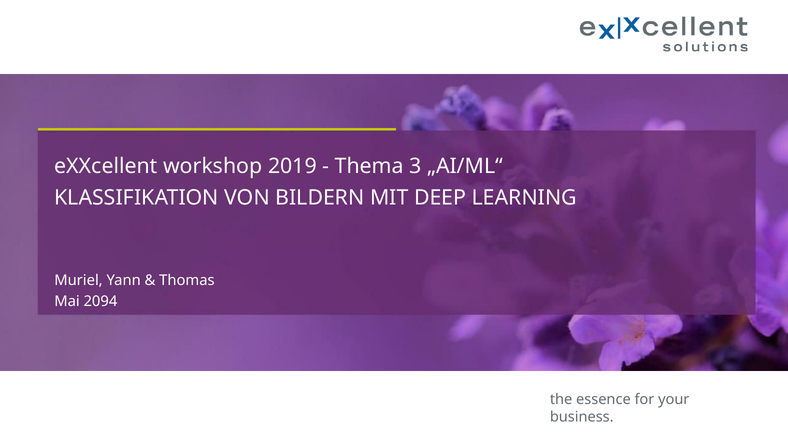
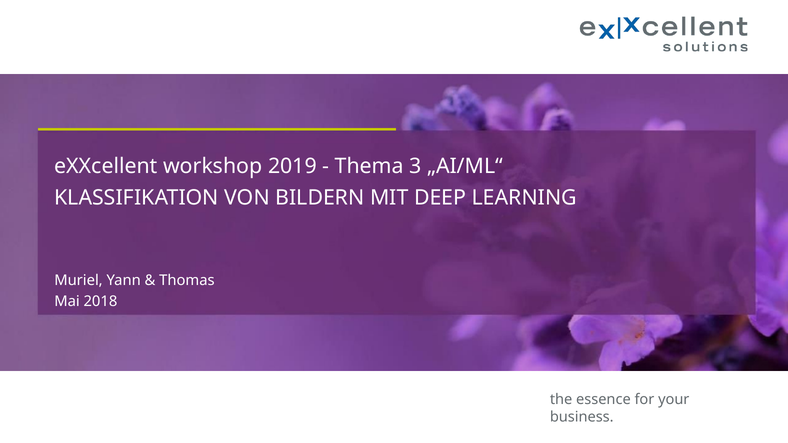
2094: 2094 -> 2018 (100, 302)
